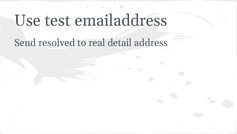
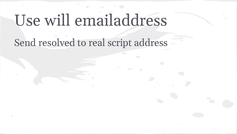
test: test -> will (58, 20)
detail: detail -> script (120, 43)
